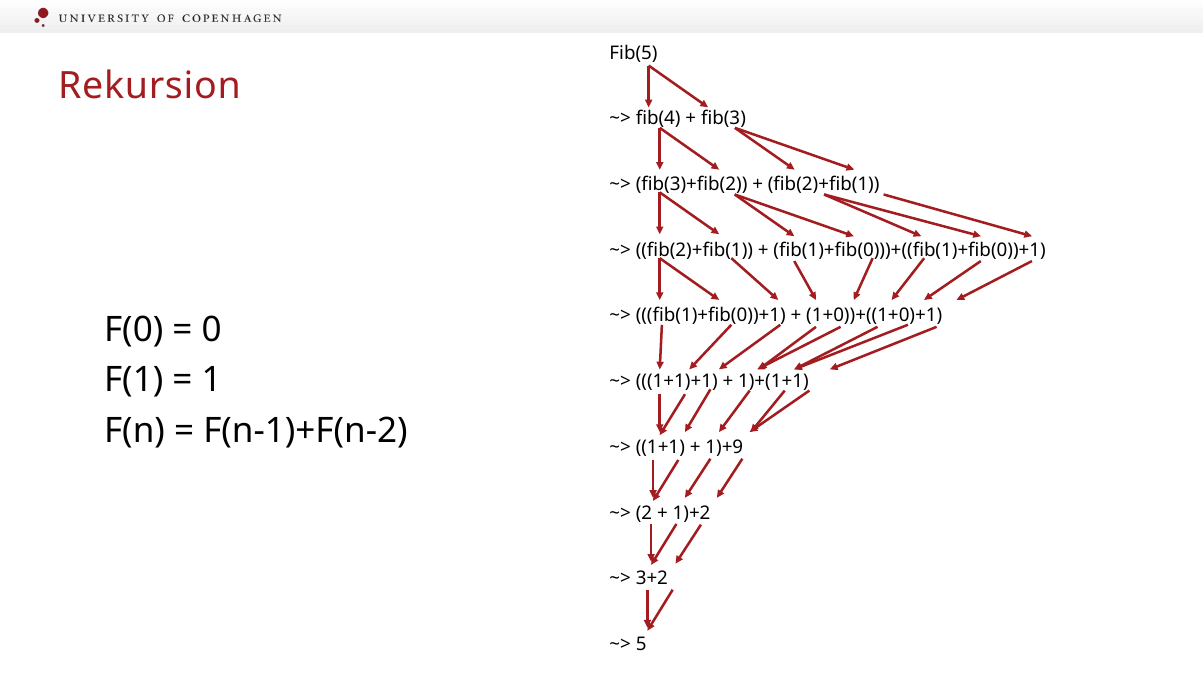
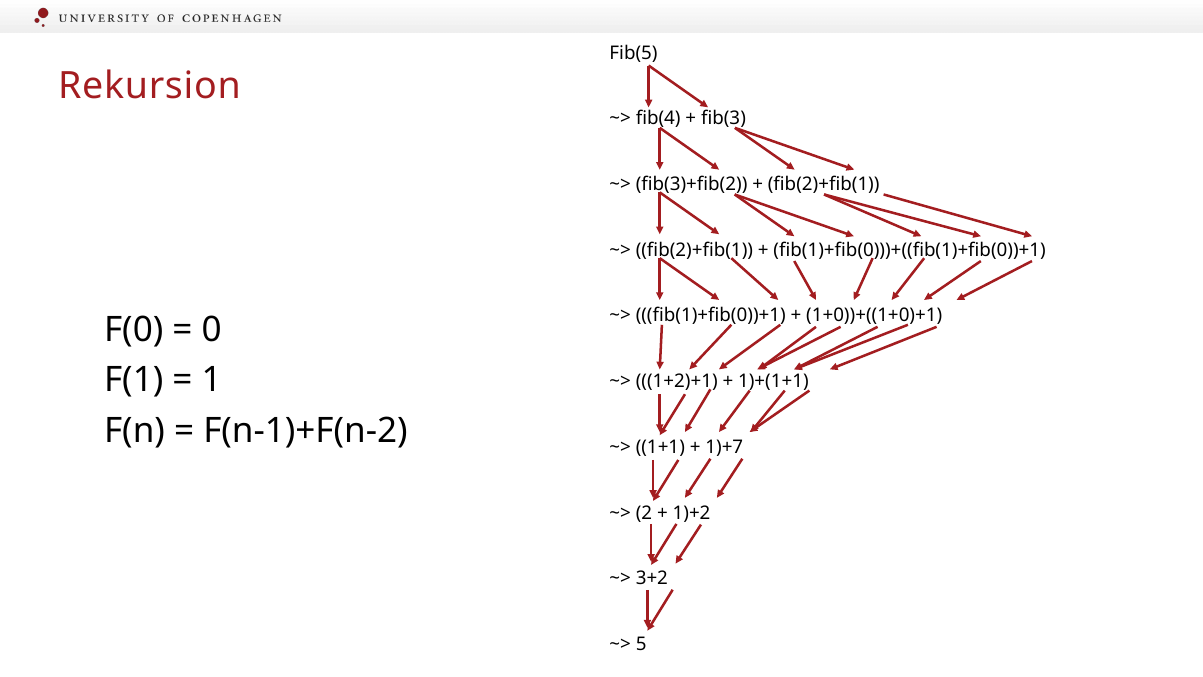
1+1)+1: 1+1)+1 -> 1+2)+1 (677, 381)
1)+9: 1)+9 -> 1)+7 (724, 447)
